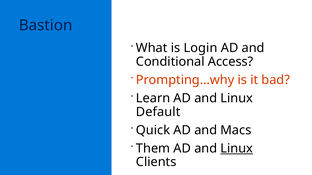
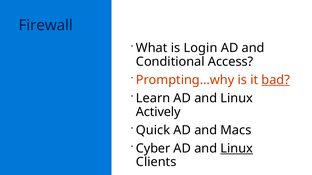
Bastion: Bastion -> Firewall (46, 25)
bad underline: none -> present (276, 80)
Default: Default -> Actively (158, 112)
Them: Them -> Cyber (153, 149)
